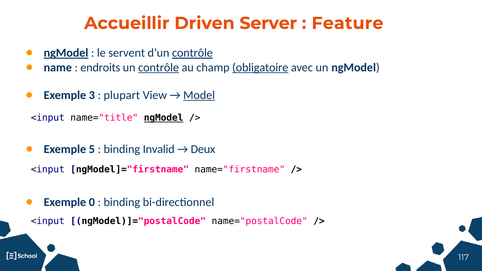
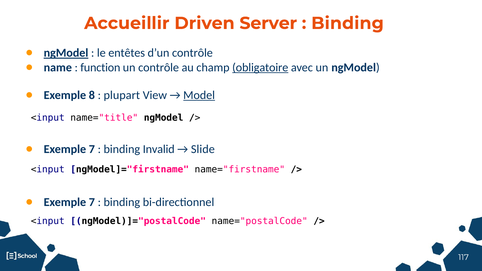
Feature: Feature -> Binding (347, 23)
servent: servent -> entêtes (127, 53)
contrôle underline: present -> none (192, 53)
endroits: endroits -> function (100, 67)
contrôle underline: present -> none (159, 67)
3: 3 -> 8 (92, 95)
ngModel underline: present -> none (164, 118)
5: 5 -> 7 (92, 149)
Deux: Deux -> Slide (203, 149)
0: 0 -> 7 (92, 202)
